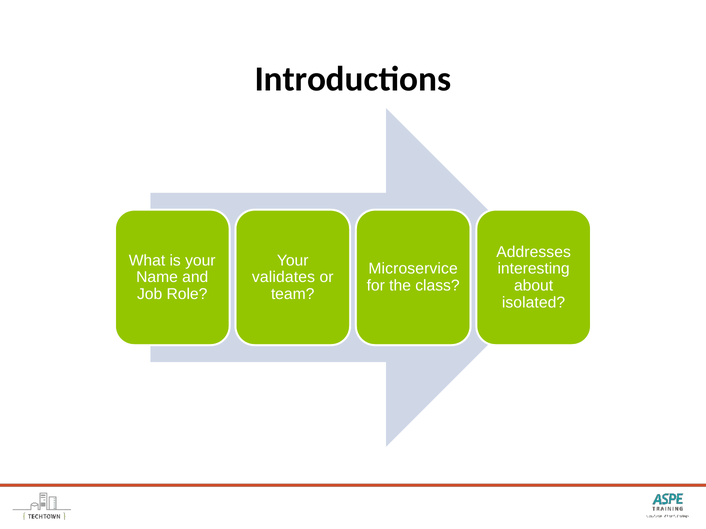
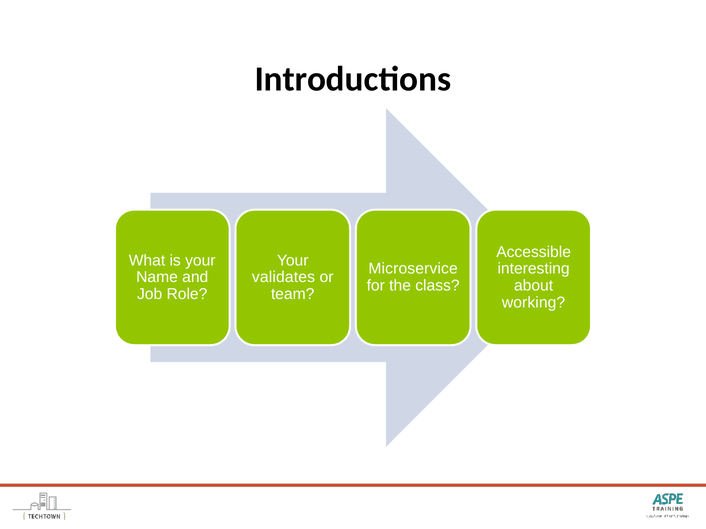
Addresses: Addresses -> Accessible (534, 252)
isolated: isolated -> working (534, 303)
